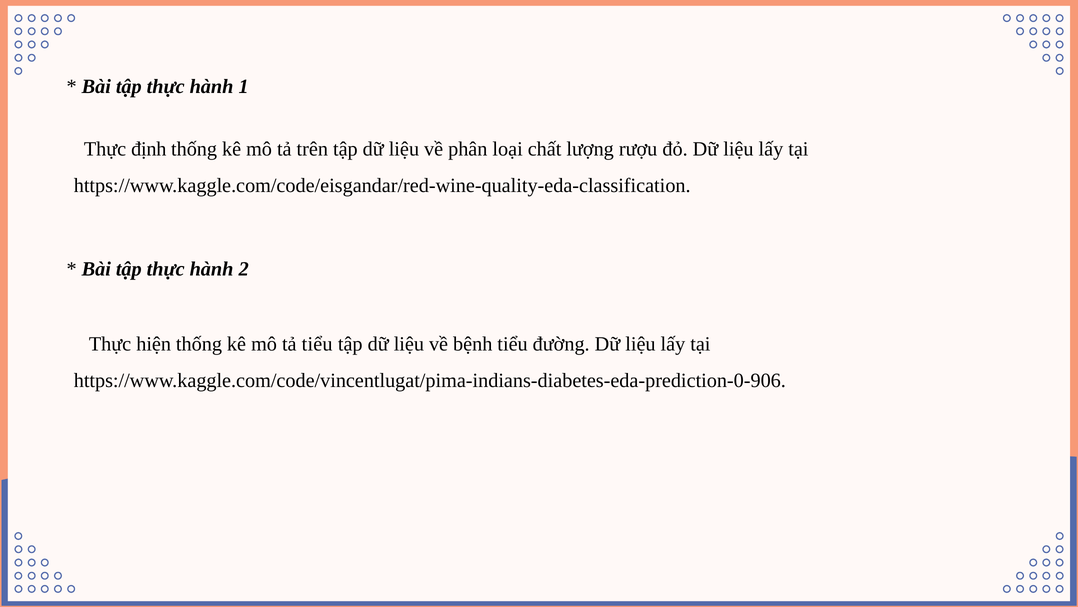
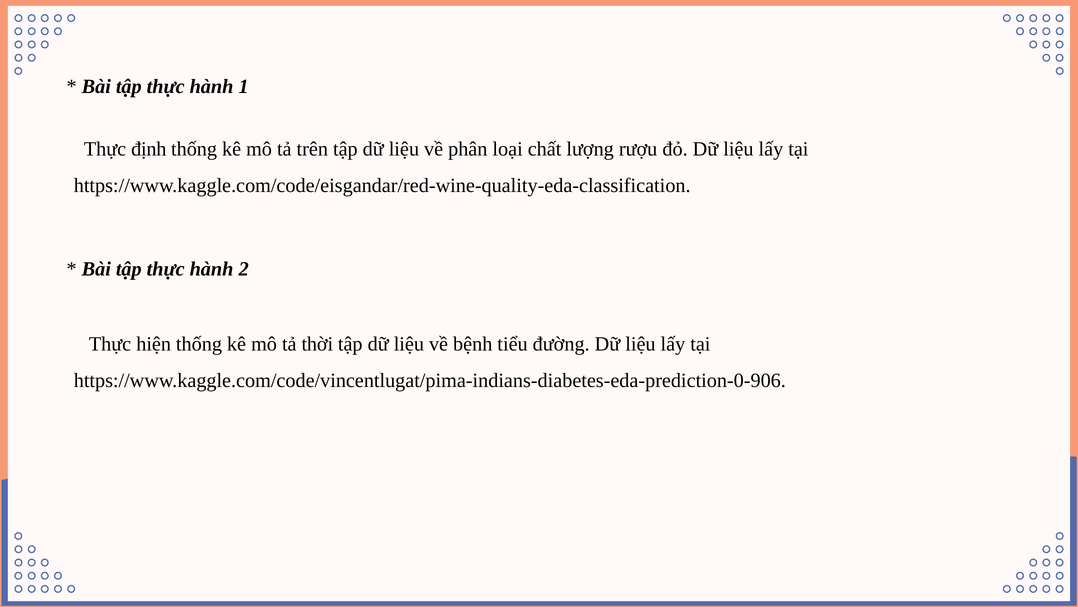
tả tiểu: tiểu -> thời (317, 344)
